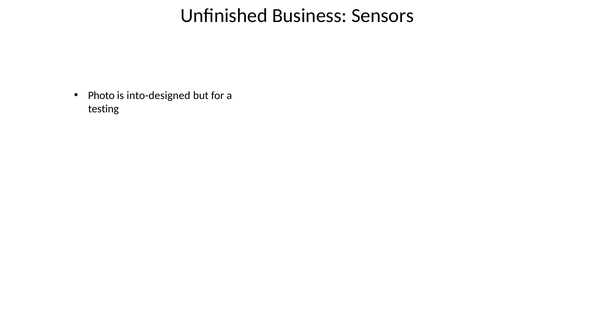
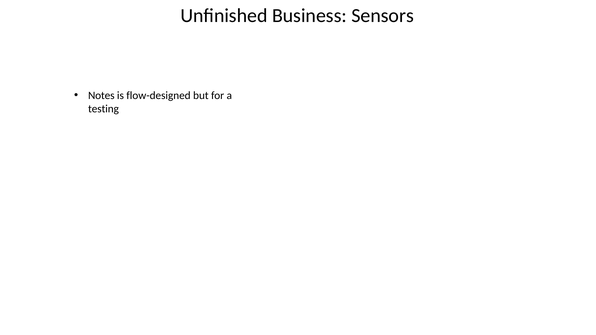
Photo: Photo -> Notes (101, 95)
into-designed: into-designed -> flow-designed (159, 95)
